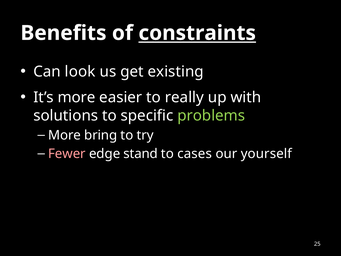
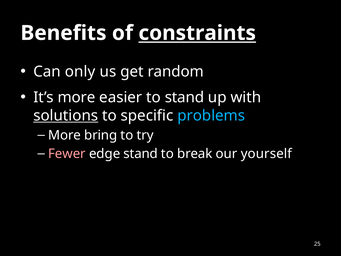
look: look -> only (80, 72)
existing: existing -> random (176, 72)
to really: really -> stand (184, 97)
solutions underline: none -> present (66, 115)
problems colour: light green -> light blue (211, 115)
cases: cases -> break (195, 154)
